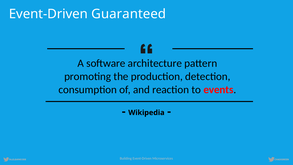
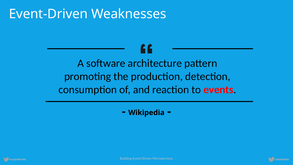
Guaranteed: Guaranteed -> Weaknesses (129, 14)
